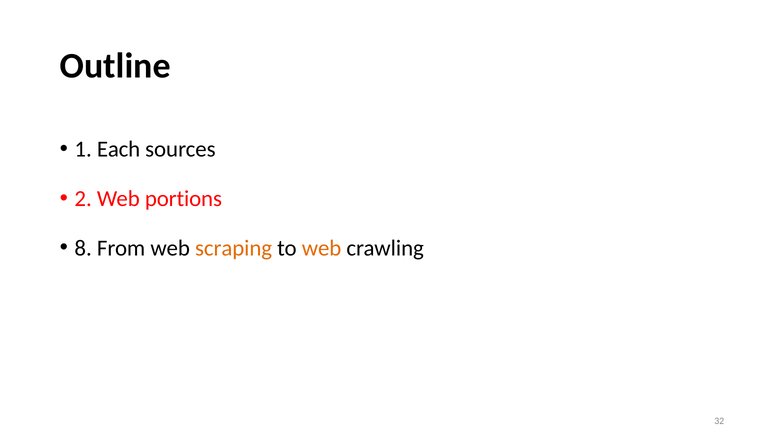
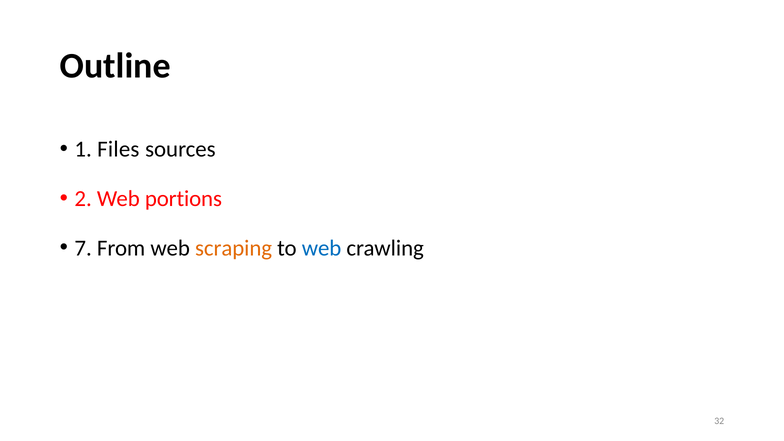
Each: Each -> Files (118, 149)
8: 8 -> 7 (83, 248)
web colour: orange -> blue (322, 248)
